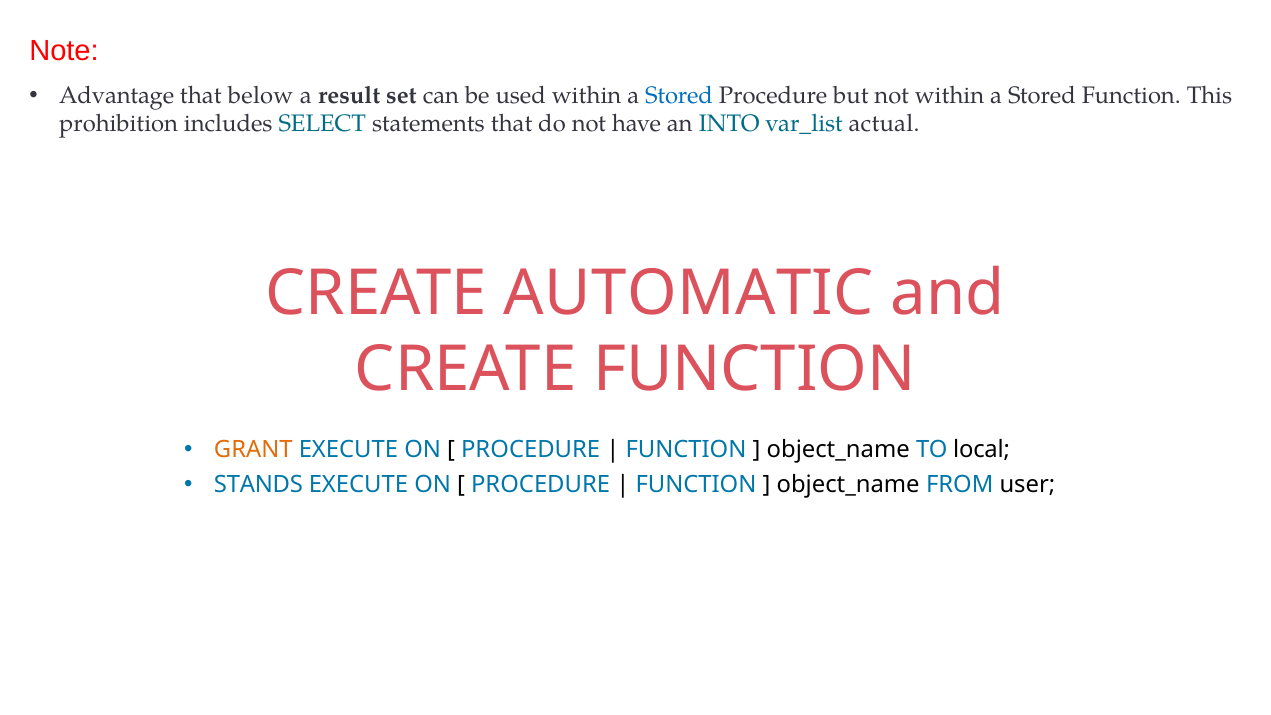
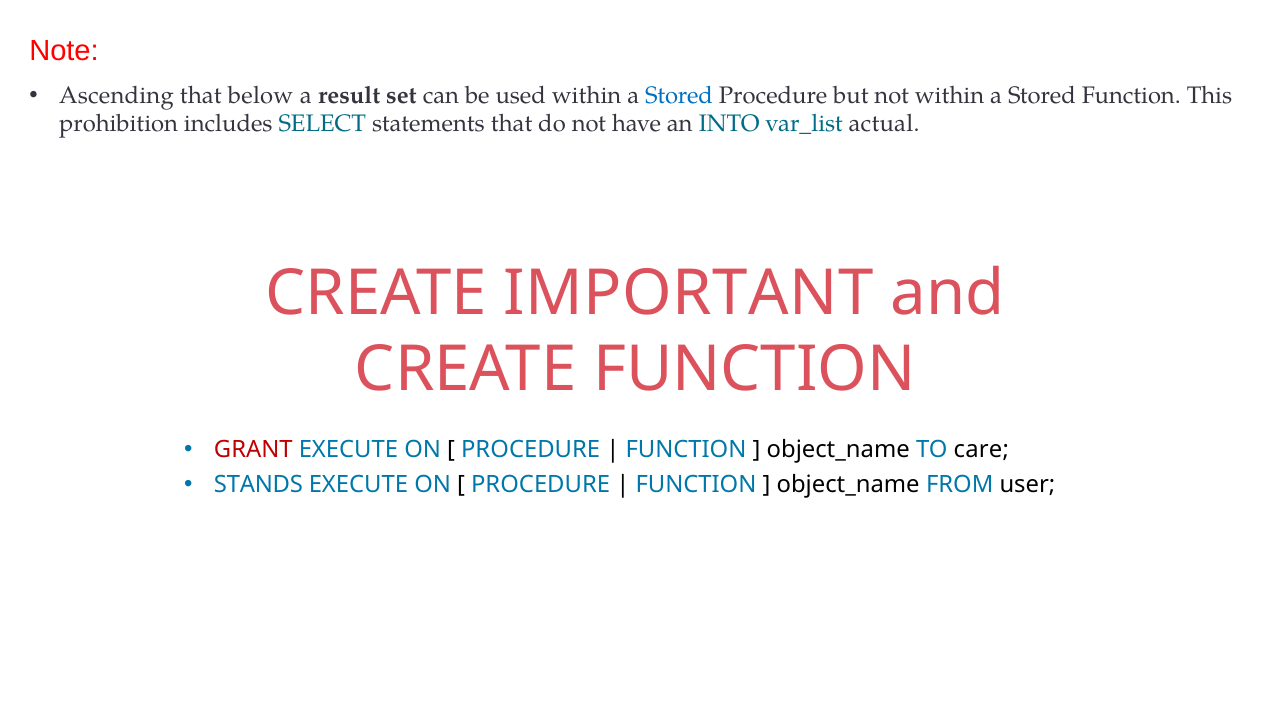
Advantage: Advantage -> Ascending (116, 95)
AUTOMATIC: AUTOMATIC -> IMPORTANT (689, 294)
GRANT colour: orange -> red (253, 450)
local: local -> care (981, 450)
